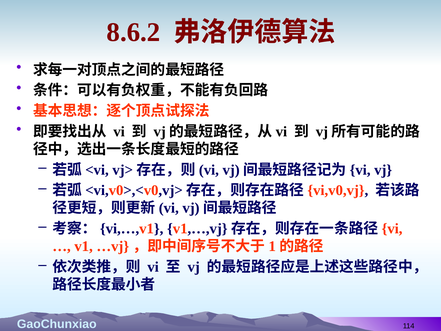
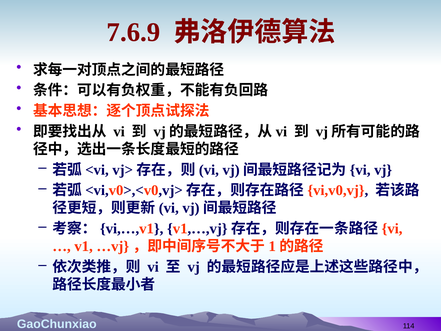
8.6.2: 8.6.2 -> 7.6.9 (133, 32)
